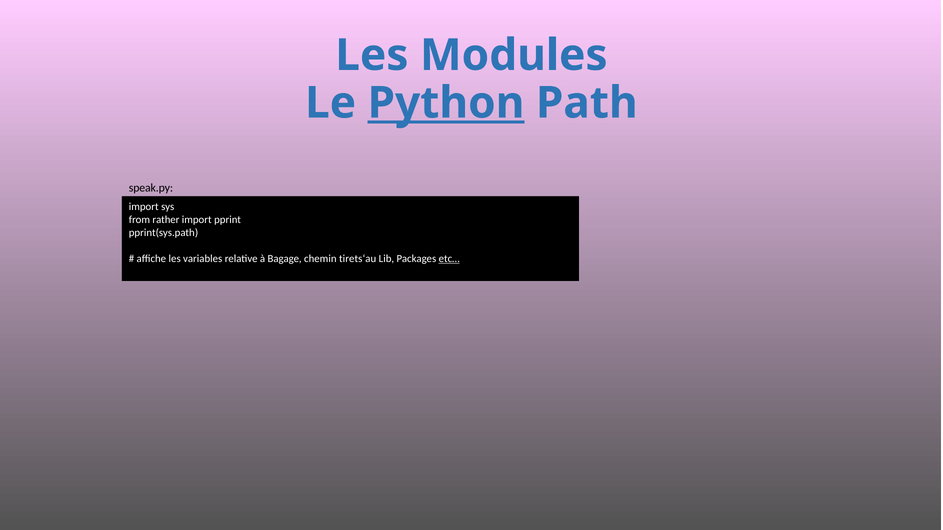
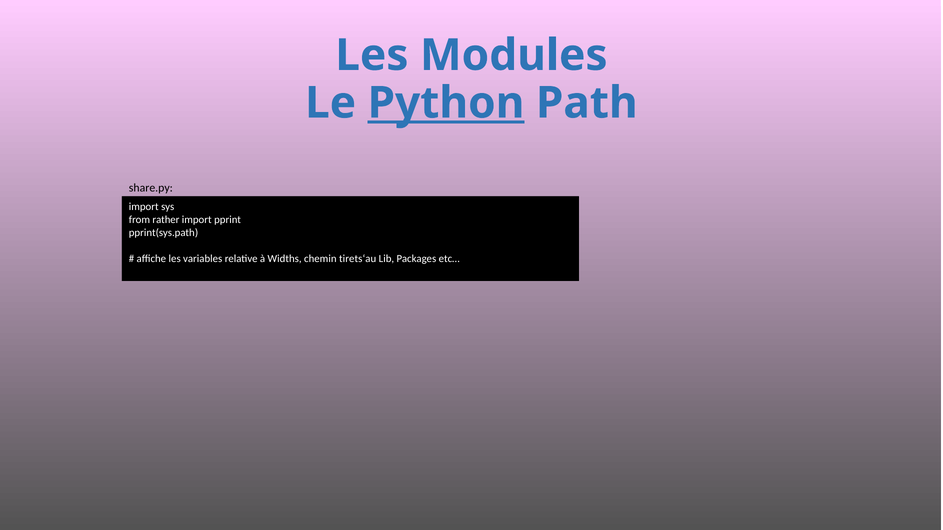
speak.py: speak.py -> share.py (151, 188)
Bagage: Bagage -> Widths (285, 259)
etc… underline: present -> none (449, 259)
